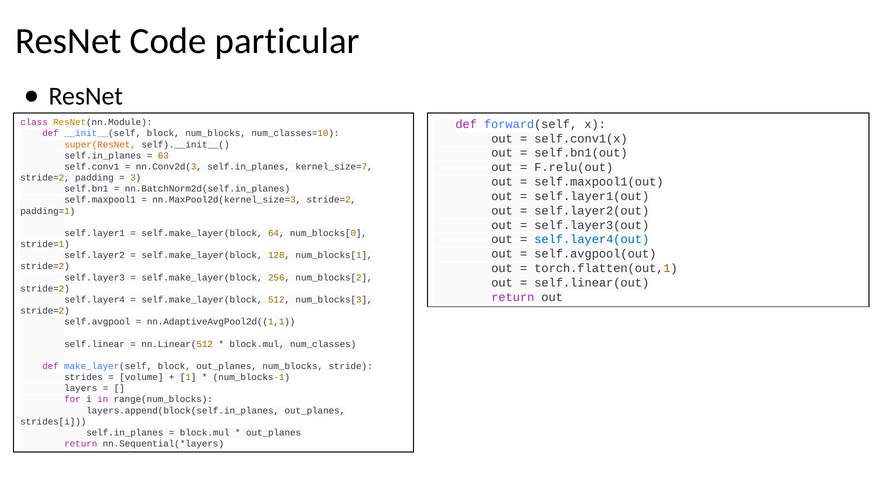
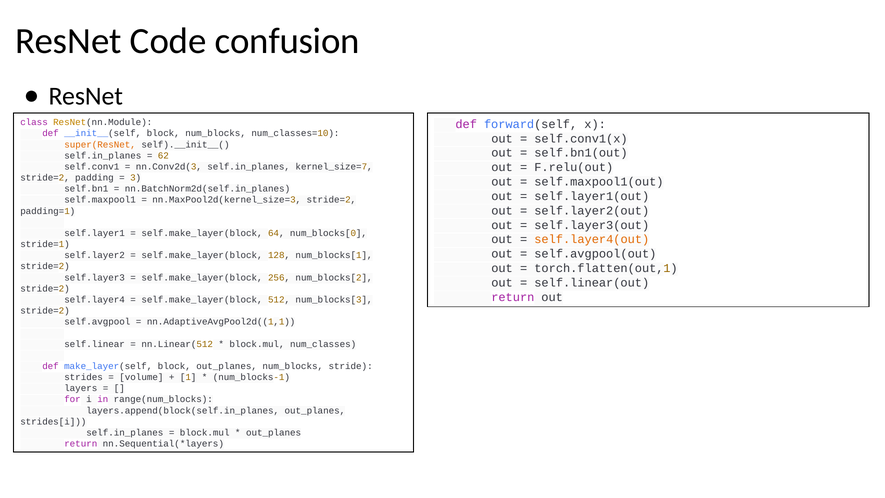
particular: particular -> confusion (287, 41)
63: 63 -> 62 (163, 156)
self.layer4(out colour: blue -> orange (592, 239)
